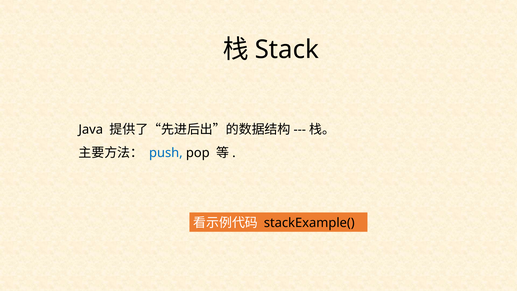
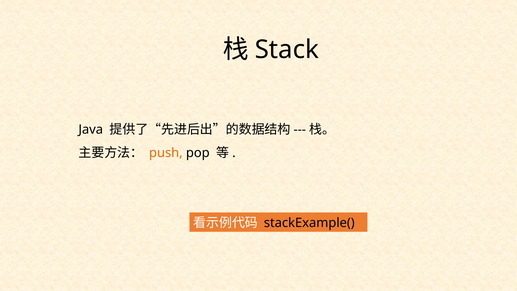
push colour: blue -> orange (166, 153)
